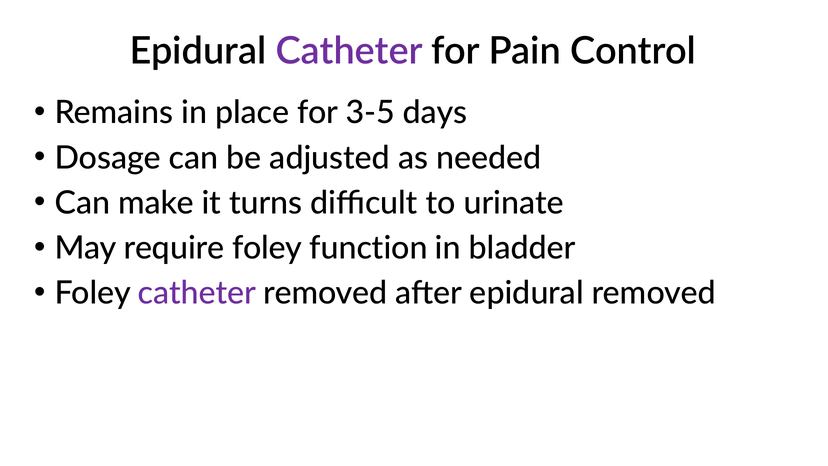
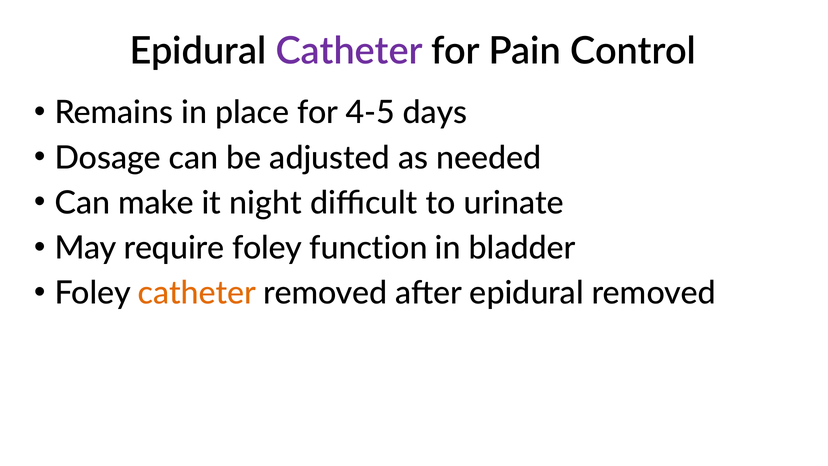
3-5: 3-5 -> 4-5 (370, 113)
turns: turns -> night (266, 203)
catheter colour: purple -> orange (197, 293)
